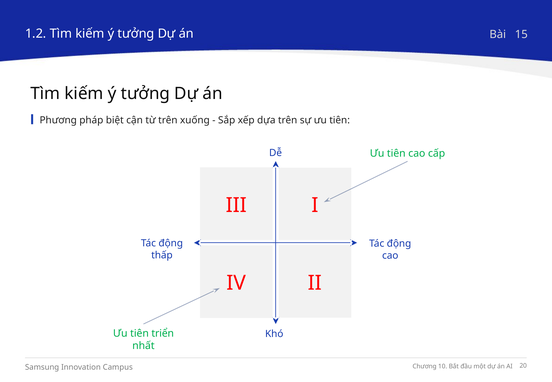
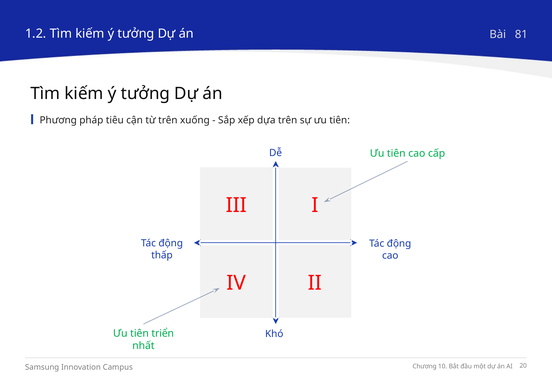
15: 15 -> 81 (521, 34)
biệt: biệt -> tiêu (115, 120)
